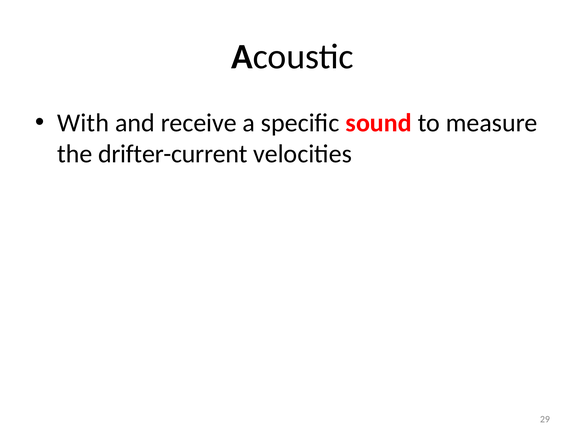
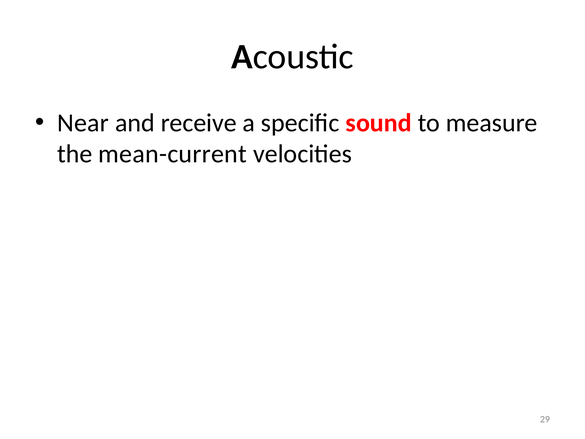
With: With -> Near (83, 123)
drifter-current: drifter-current -> mean-current (173, 154)
